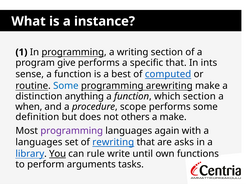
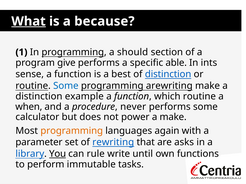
What underline: none -> present (29, 21)
instance: instance -> because (104, 21)
writing: writing -> should (133, 52)
specific that: that -> able (176, 63)
of computed: computed -> distinction (168, 74)
anything: anything -> example (84, 97)
which section: section -> routine (199, 97)
scope: scope -> never (133, 107)
definition: definition -> calculator (37, 117)
others: others -> power (135, 117)
programming colour: purple -> orange (72, 131)
languages: languages -> parameter (39, 143)
arguments: arguments -> immutable (91, 165)
